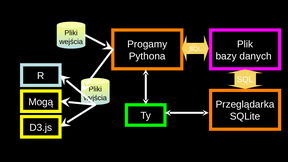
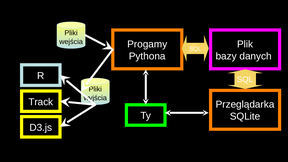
Mogą: Mogą -> Track (41, 102)
